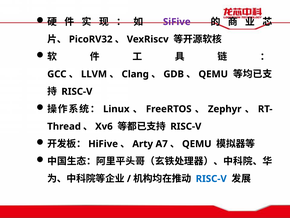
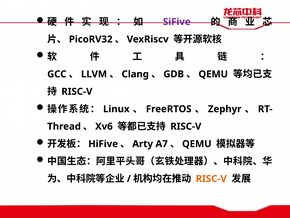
RISC-V colour: blue -> orange (211, 178)
